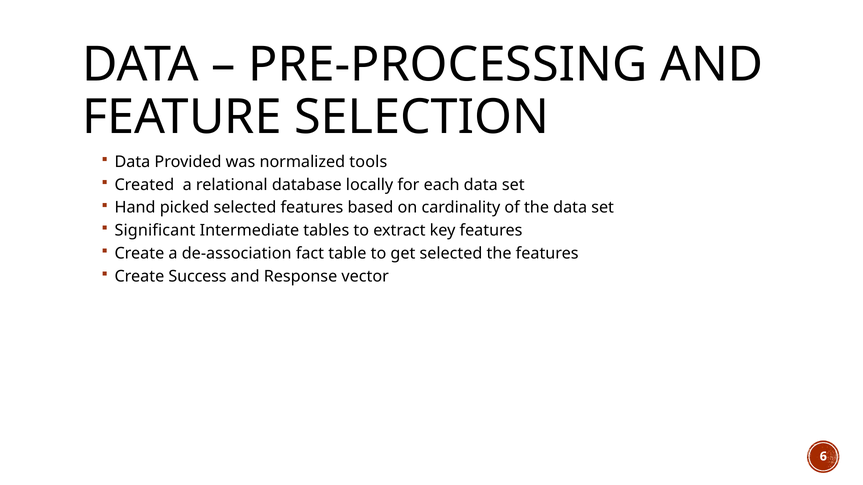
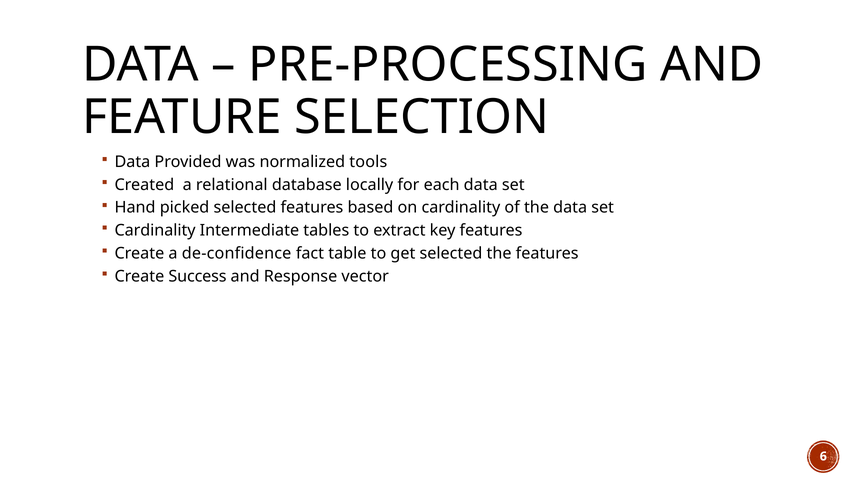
Significant: Significant -> Cardinality (155, 231)
de-association: de-association -> de-confidence (237, 254)
